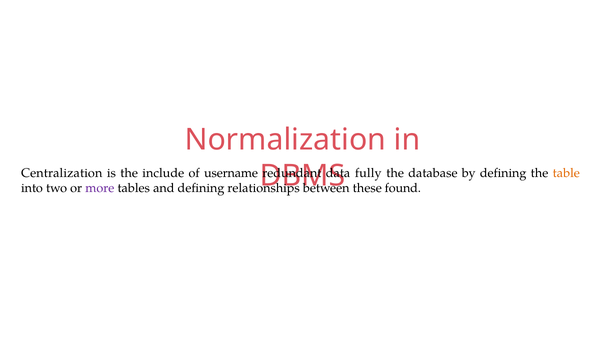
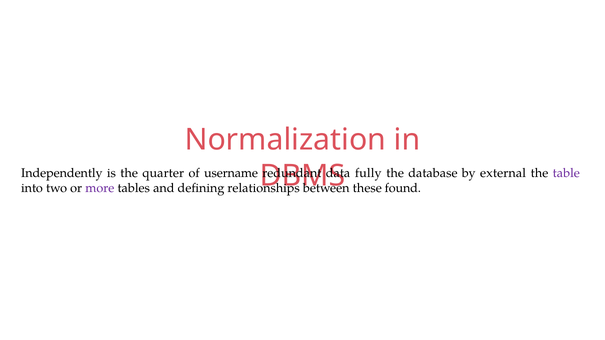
Centralization: Centralization -> Independently (62, 173)
include: include -> quarter (163, 173)
by defining: defining -> external (503, 173)
table colour: orange -> purple (566, 173)
